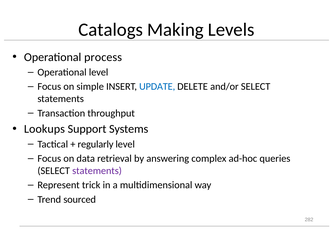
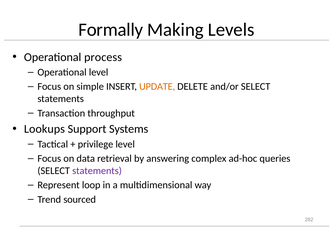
Catalogs: Catalogs -> Formally (111, 30)
UPDATE colour: blue -> orange (157, 87)
regularly: regularly -> privilege (96, 145)
trick: trick -> loop (91, 185)
